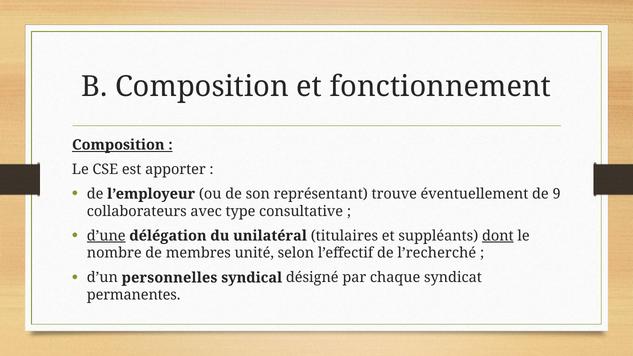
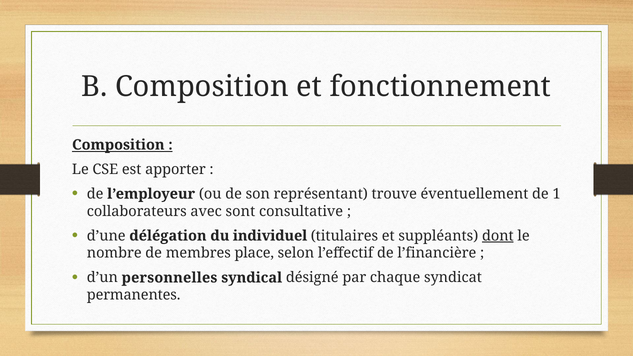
9: 9 -> 1 (557, 194)
type: type -> sont (240, 211)
d’une underline: present -> none (106, 236)
unilatéral: unilatéral -> individuel (270, 236)
unité: unité -> place (254, 253)
l’recherché: l’recherché -> l’financière (437, 253)
